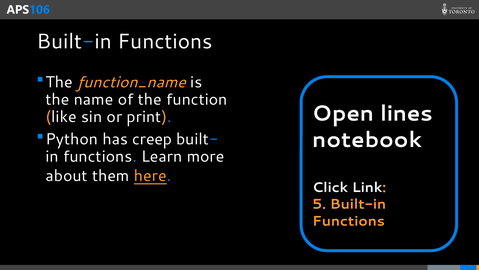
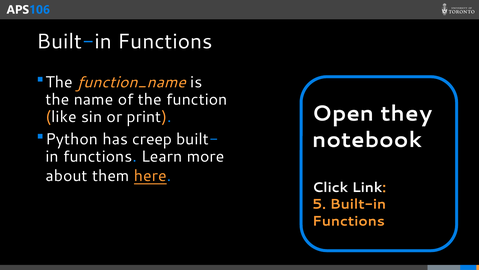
lines: lines -> they (406, 113)
